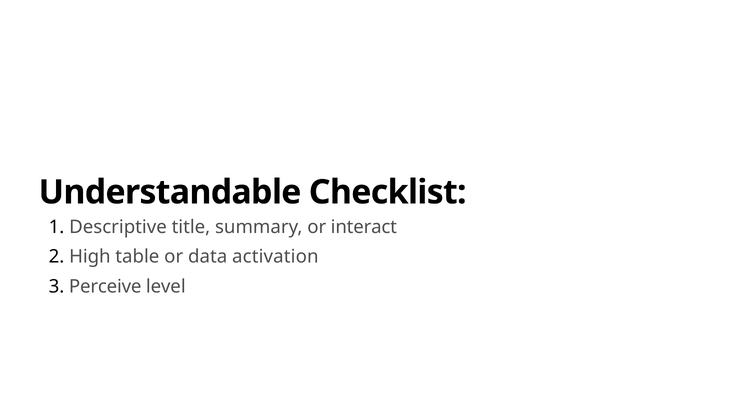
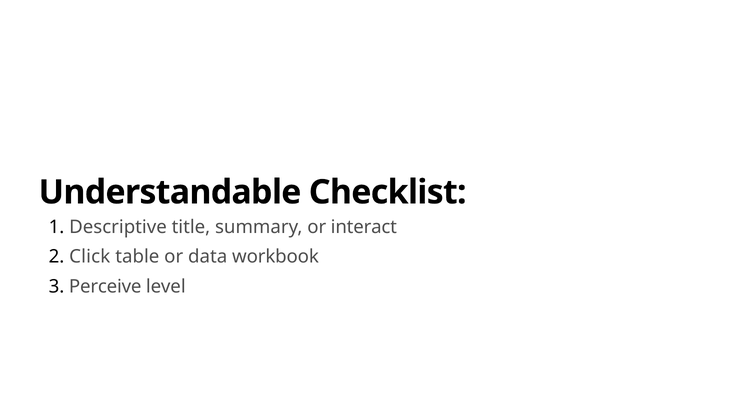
High: High -> Click (90, 257)
activation: activation -> workbook (275, 257)
